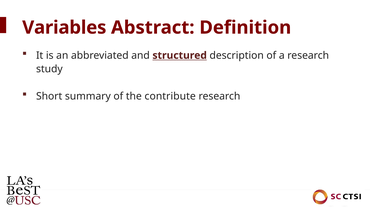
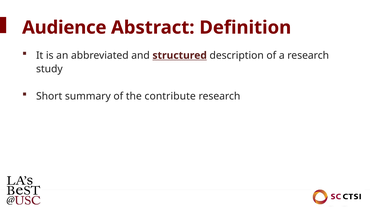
Variables: Variables -> Audience (64, 28)
